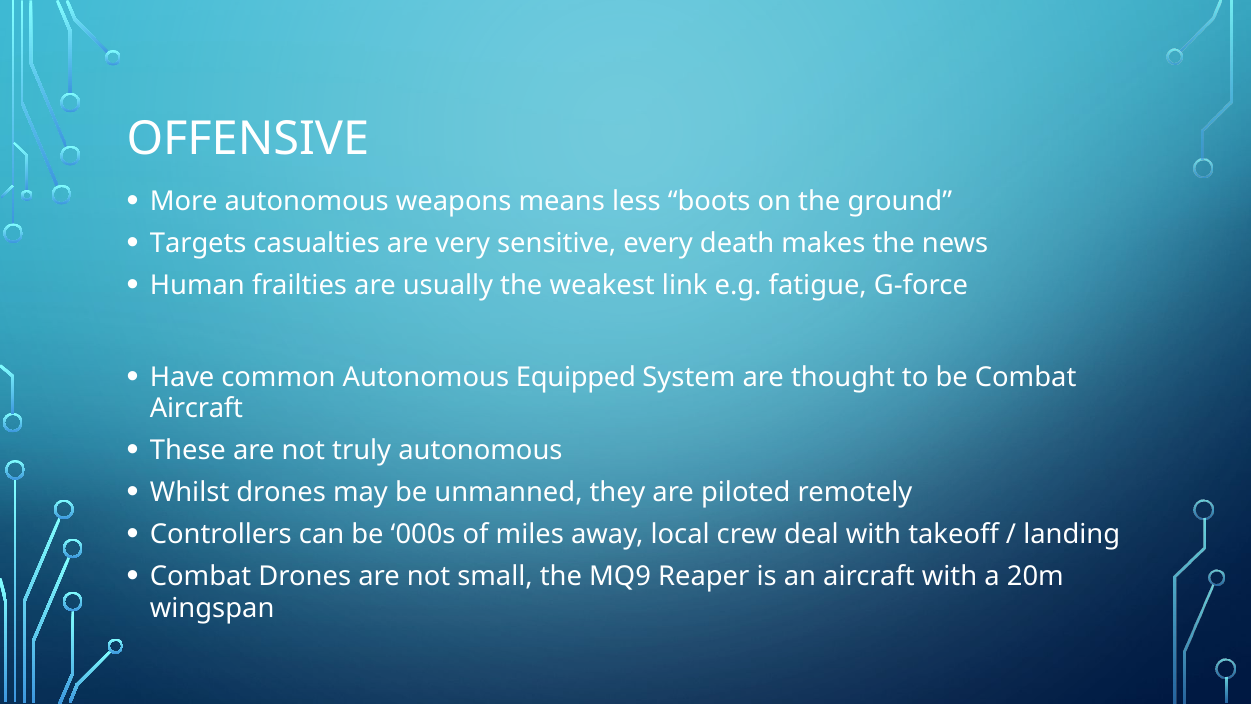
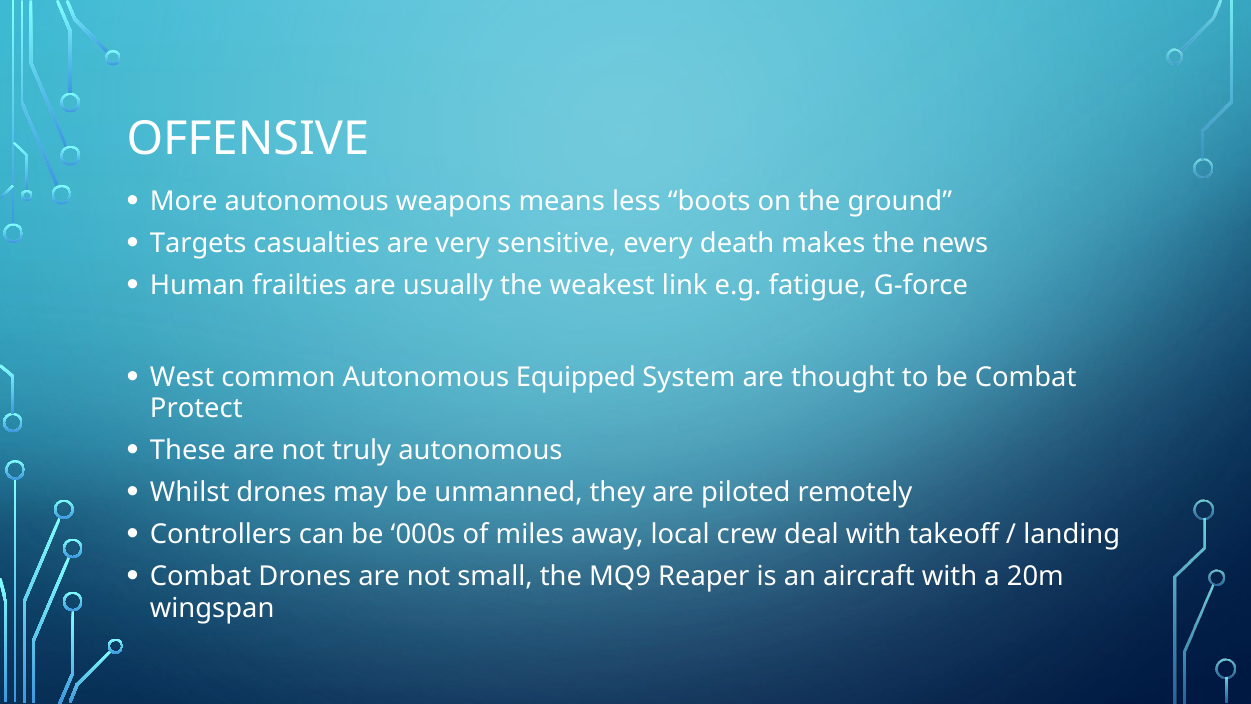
Have: Have -> West (182, 377)
Aircraft: Aircraft -> Protect (196, 409)
